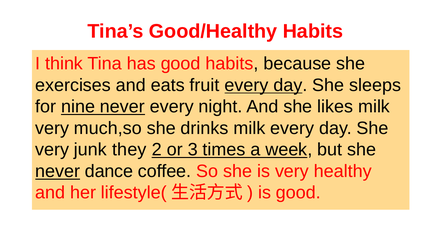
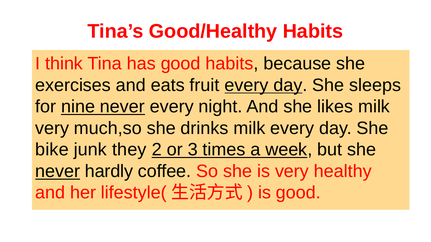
very: very -> bike (52, 150)
dance: dance -> hardly (109, 172)
